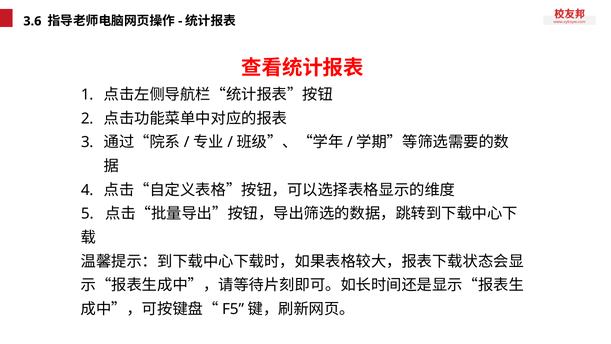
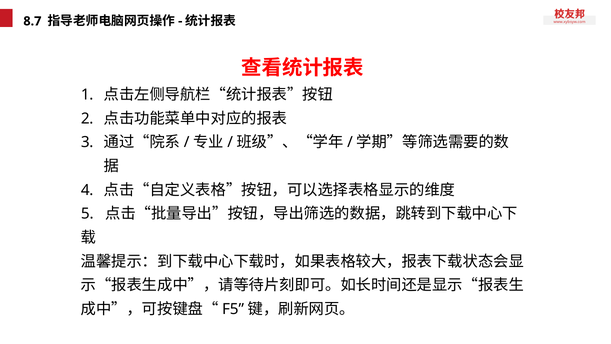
3.6: 3.6 -> 8.7 (32, 21)
